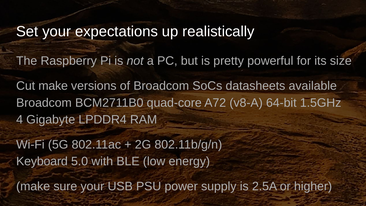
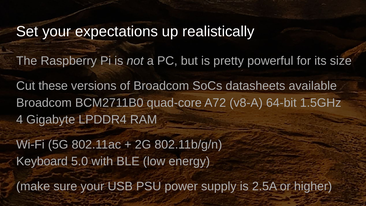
Cut make: make -> these (53, 86)
